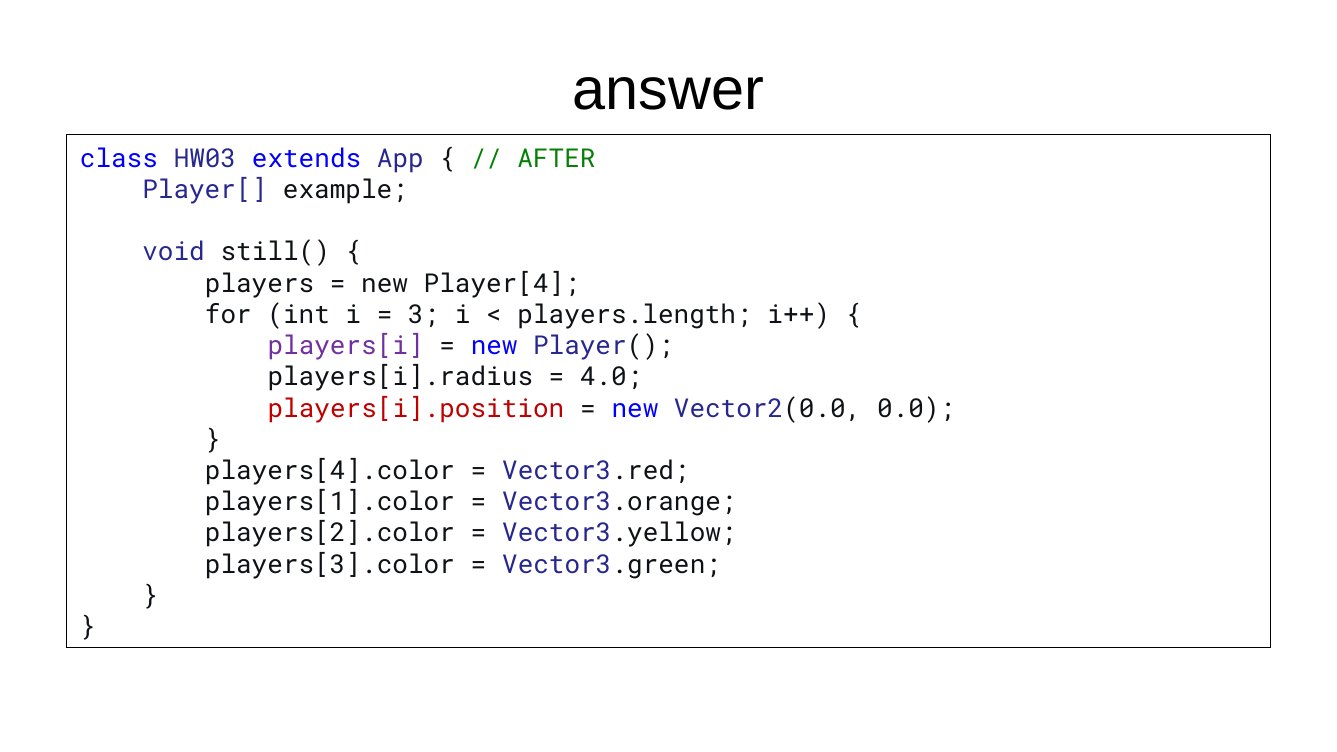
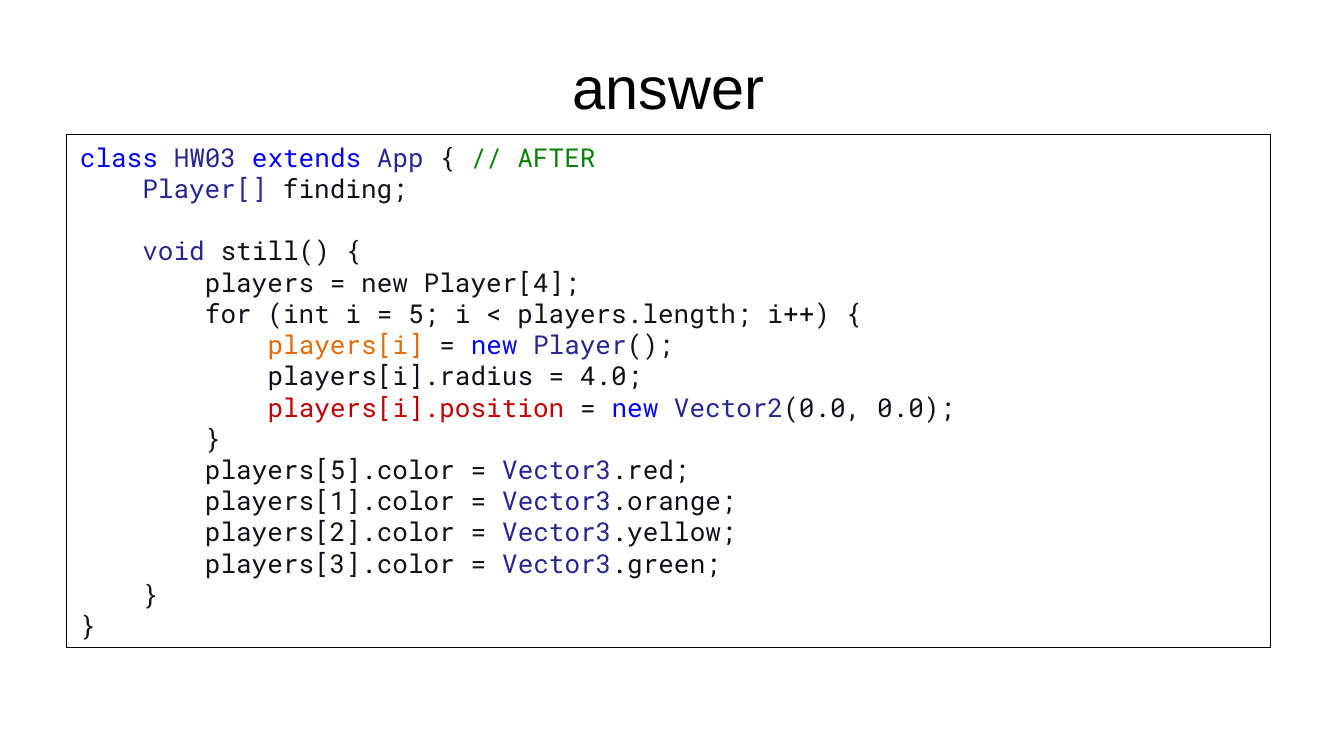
example: example -> finding (345, 190)
3: 3 -> 5 (424, 315)
players[i colour: purple -> orange (346, 346)
players[4].color: players[4].color -> players[5].color (330, 471)
